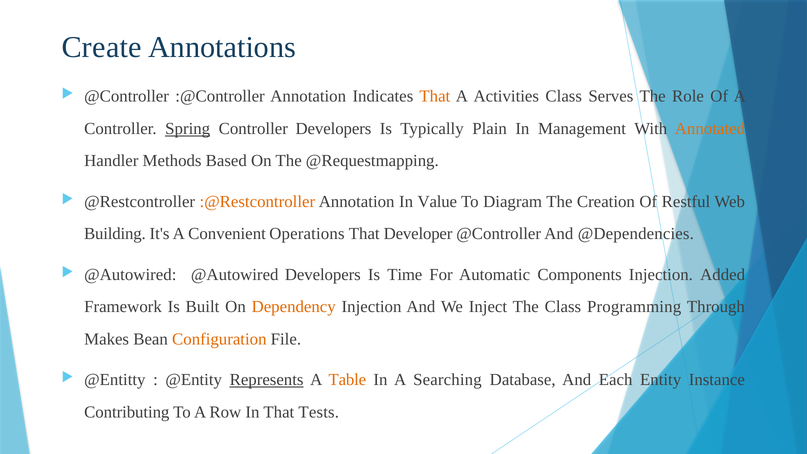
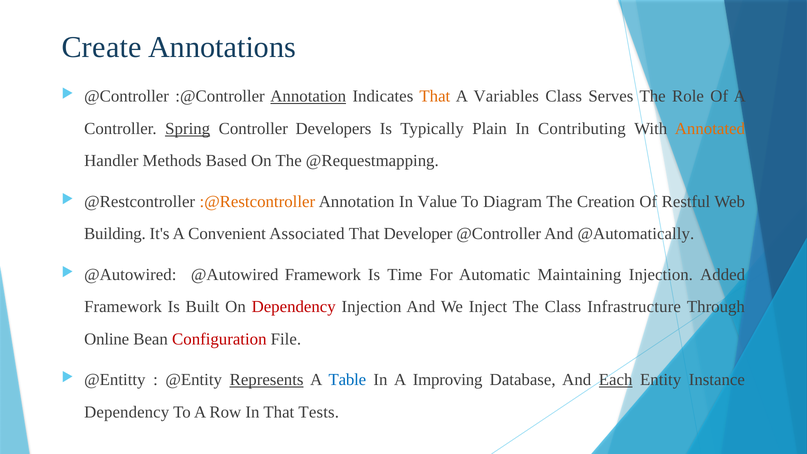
Annotation underline: none -> present (308, 96)
Activities: Activities -> Variables (506, 96)
Management: Management -> Contributing (582, 129)
Operations: Operations -> Associated (307, 234)
@Dependencies: @Dependencies -> @Automatically (636, 234)
@Autowired Developers: Developers -> Framework (323, 275)
Components: Components -> Maintaining (579, 275)
Dependency colour: orange -> red (294, 307)
Programming: Programming -> Infrastructure (634, 307)
Makes: Makes -> Online (107, 339)
Configuration colour: orange -> red (219, 339)
Table colour: orange -> blue (347, 380)
Searching: Searching -> Improving (448, 380)
Each underline: none -> present (616, 380)
Contributing: Contributing -> Dependency (127, 412)
